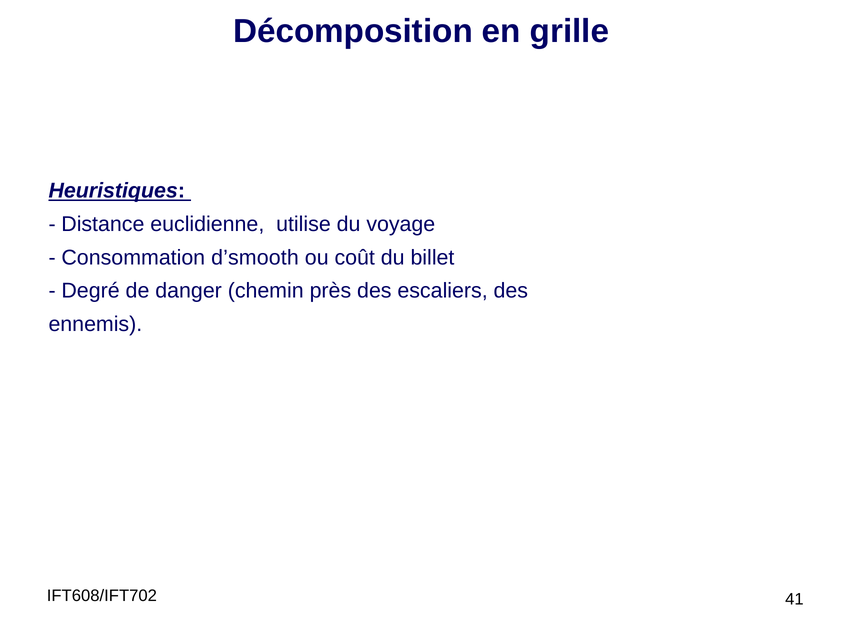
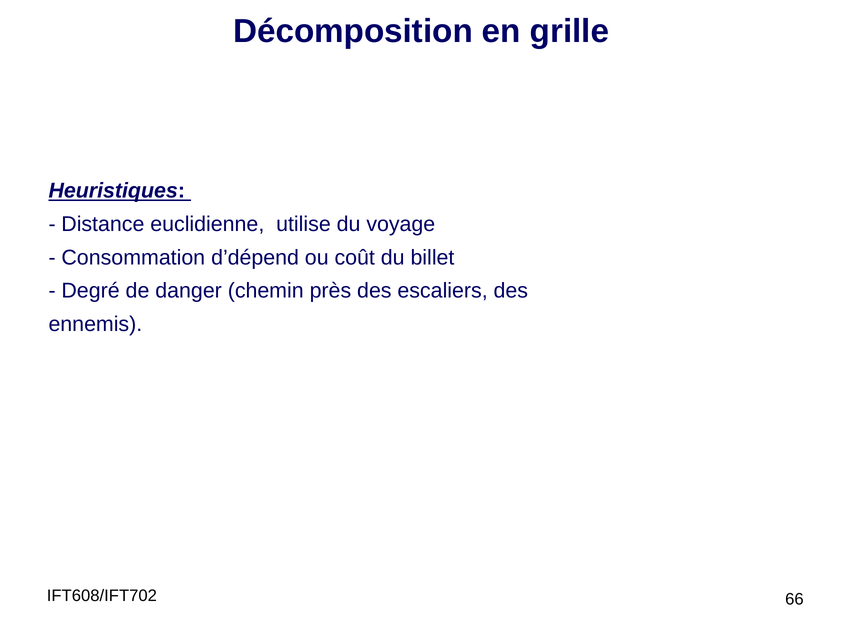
d’smooth: d’smooth -> d’dépend (255, 258)
41: 41 -> 66 (794, 599)
